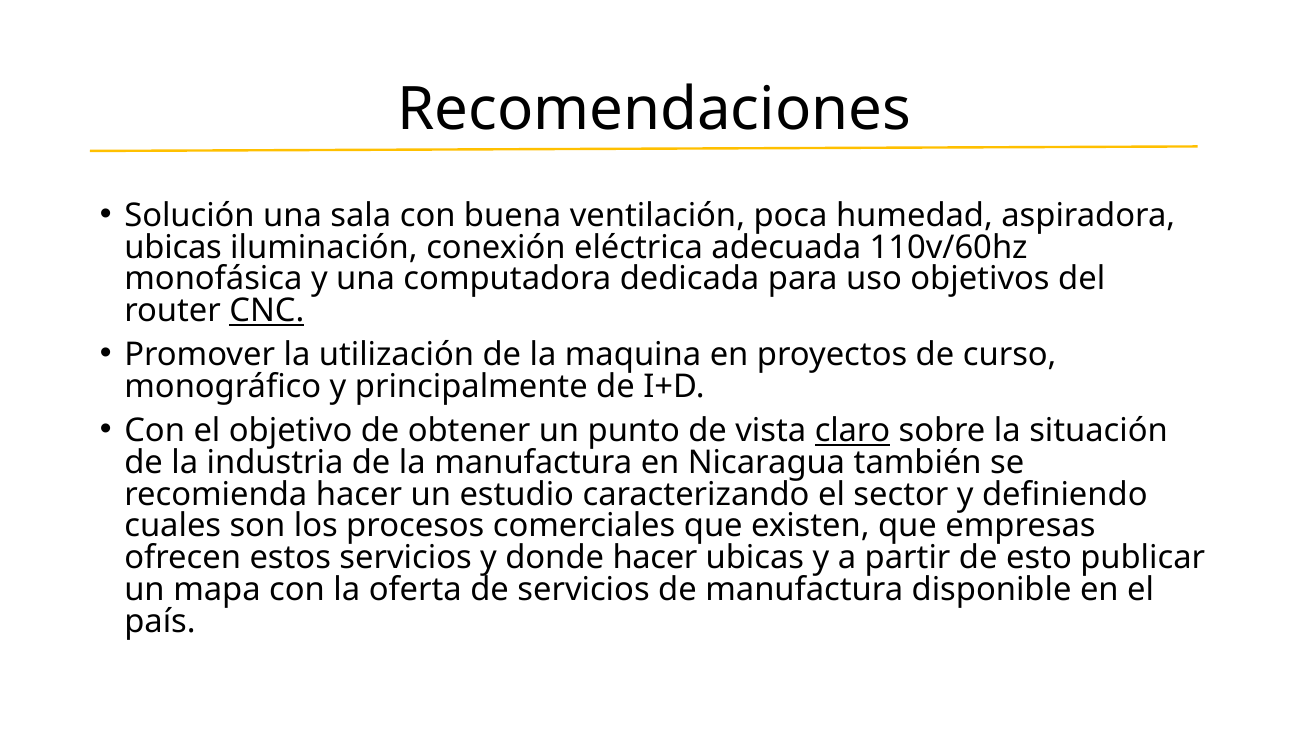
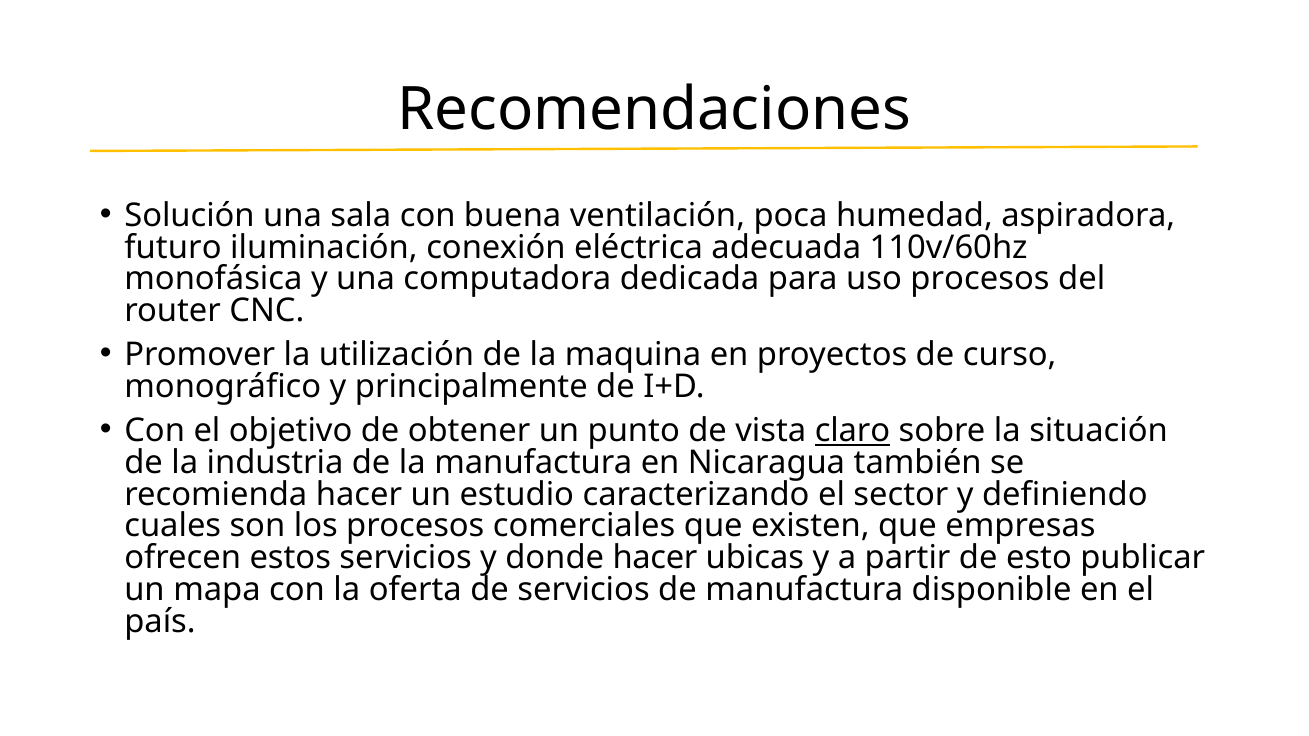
ubicas: ubicas -> futuro (173, 247)
uso objetivos: objetivos -> procesos (980, 279)
CNC underline: present -> none (267, 311)
